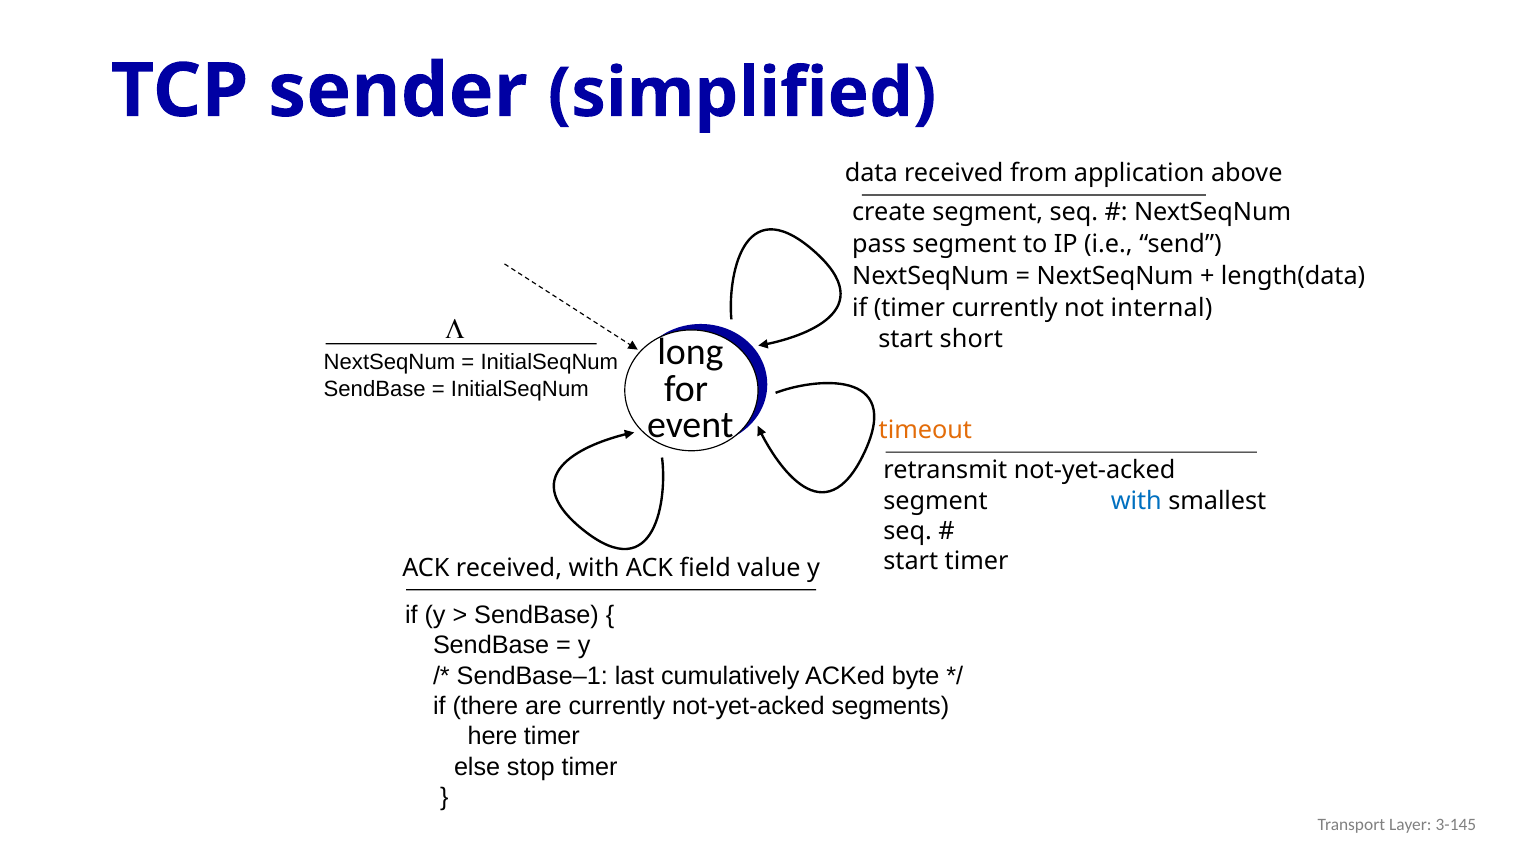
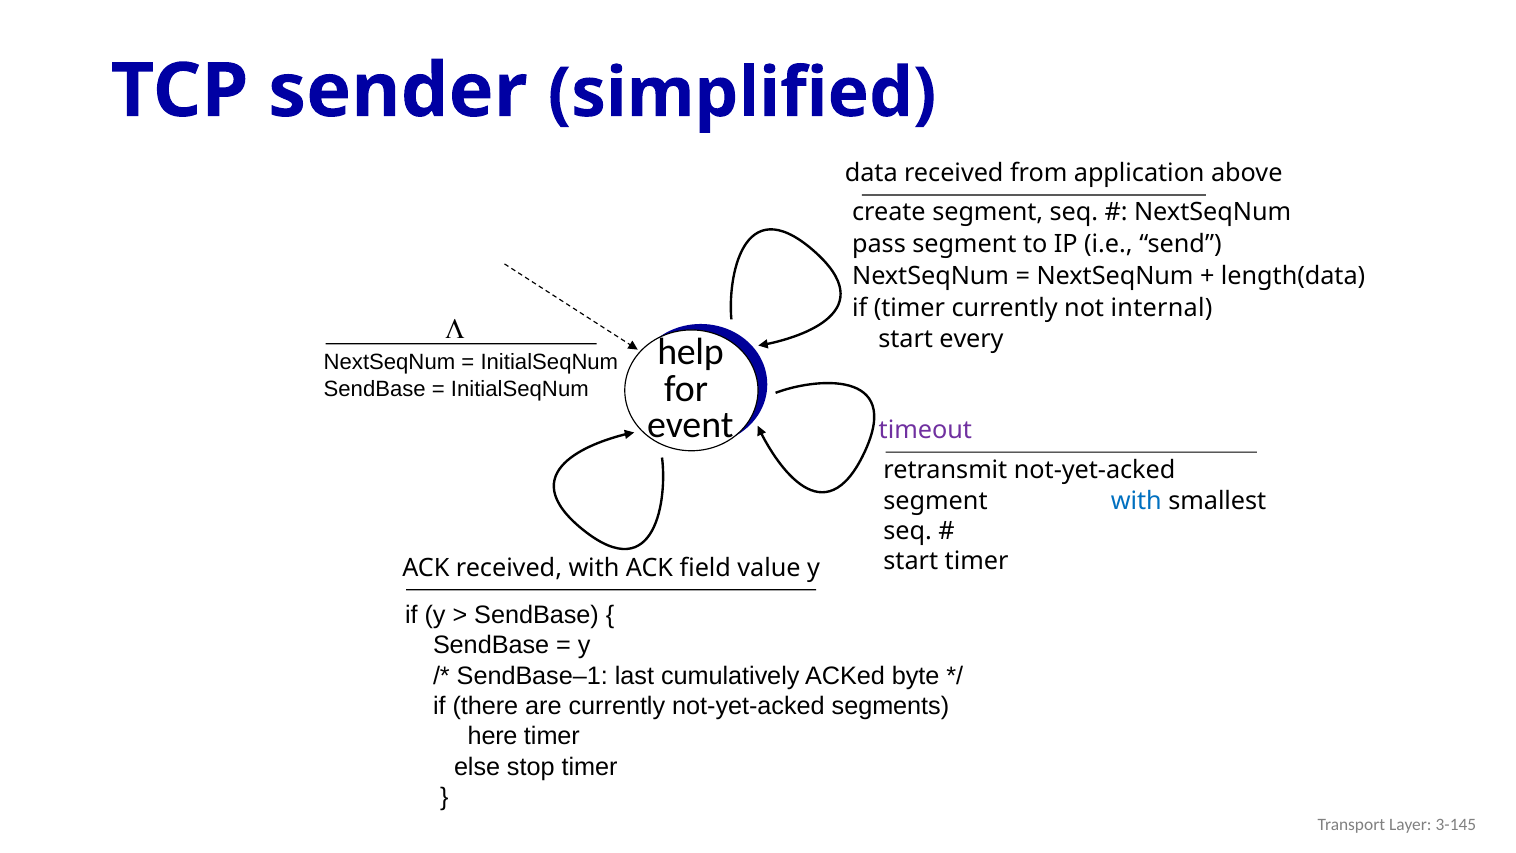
short: short -> every (971, 339)
long: long -> help (691, 352)
timeout colour: orange -> purple (925, 430)
